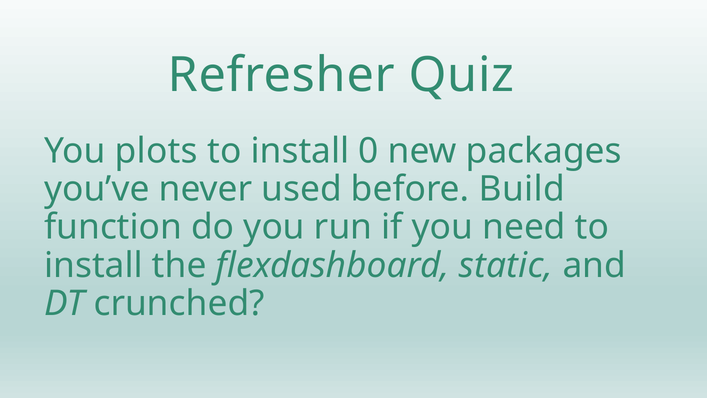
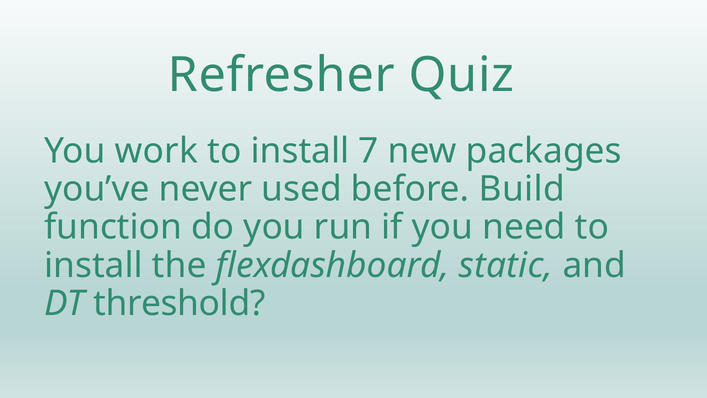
plots: plots -> work (156, 151)
0: 0 -> 7 (369, 151)
crunched: crunched -> threshold (179, 303)
